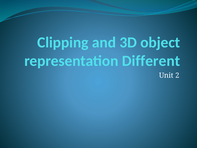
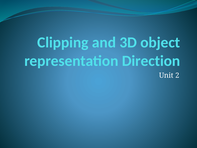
Different: Different -> Direction (151, 61)
